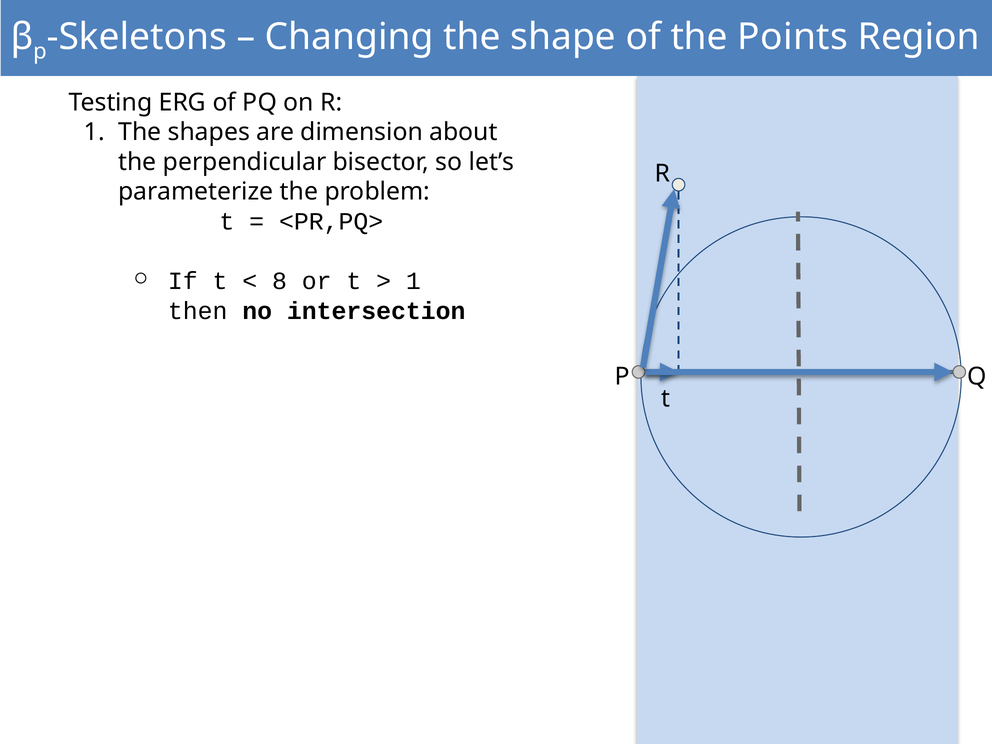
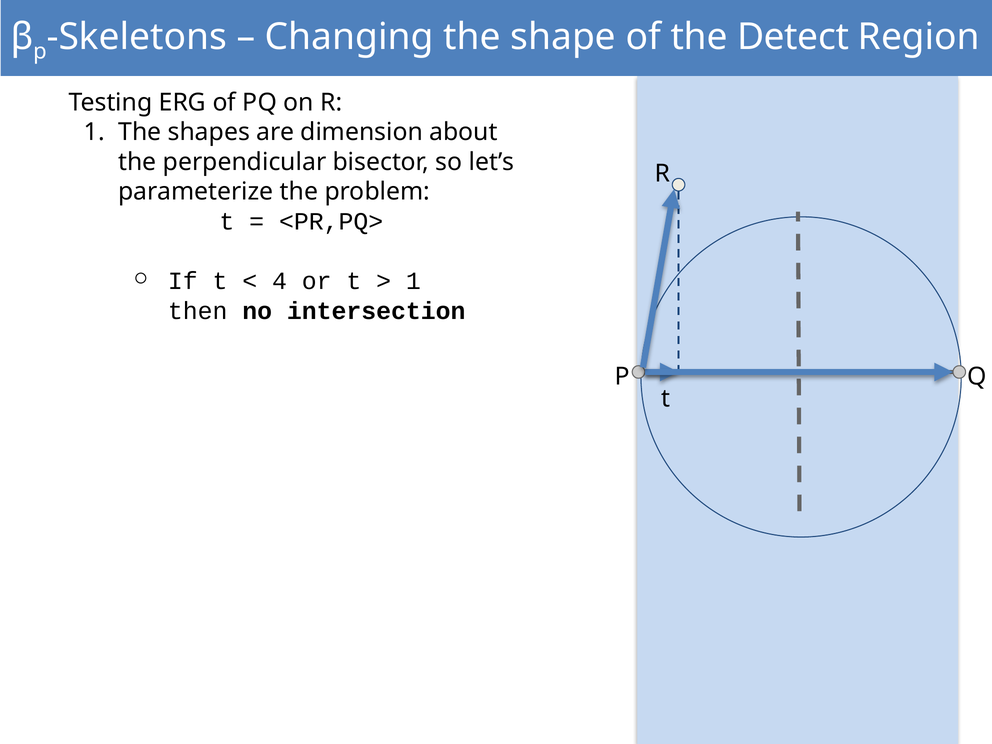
Points: Points -> Detect (793, 37)
8: 8 -> 4 (279, 281)
